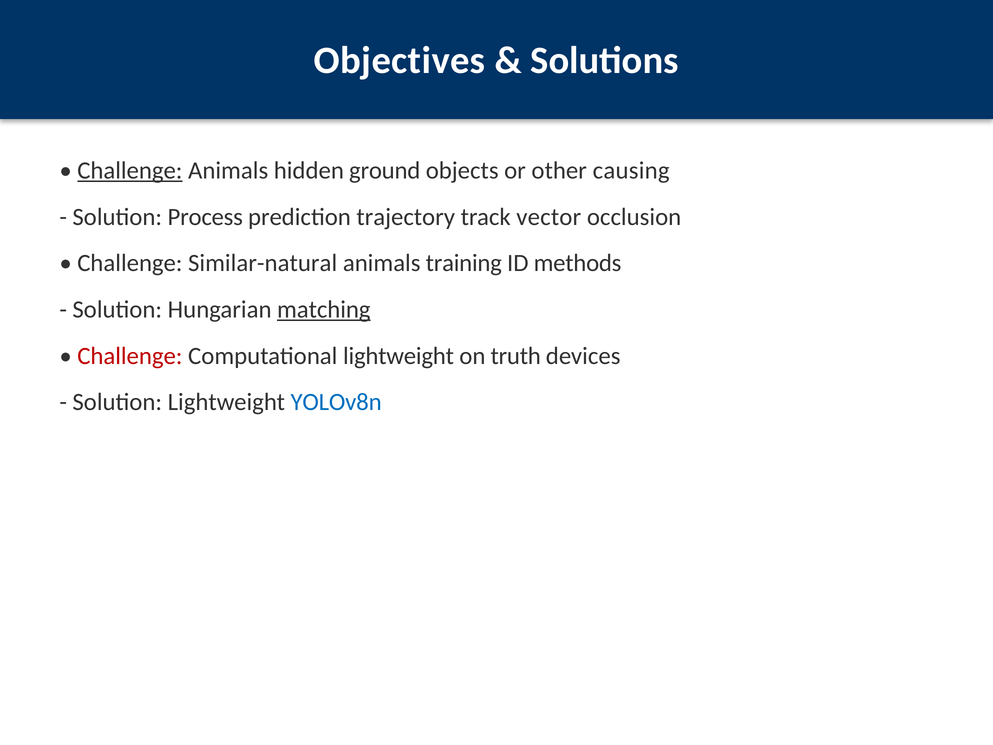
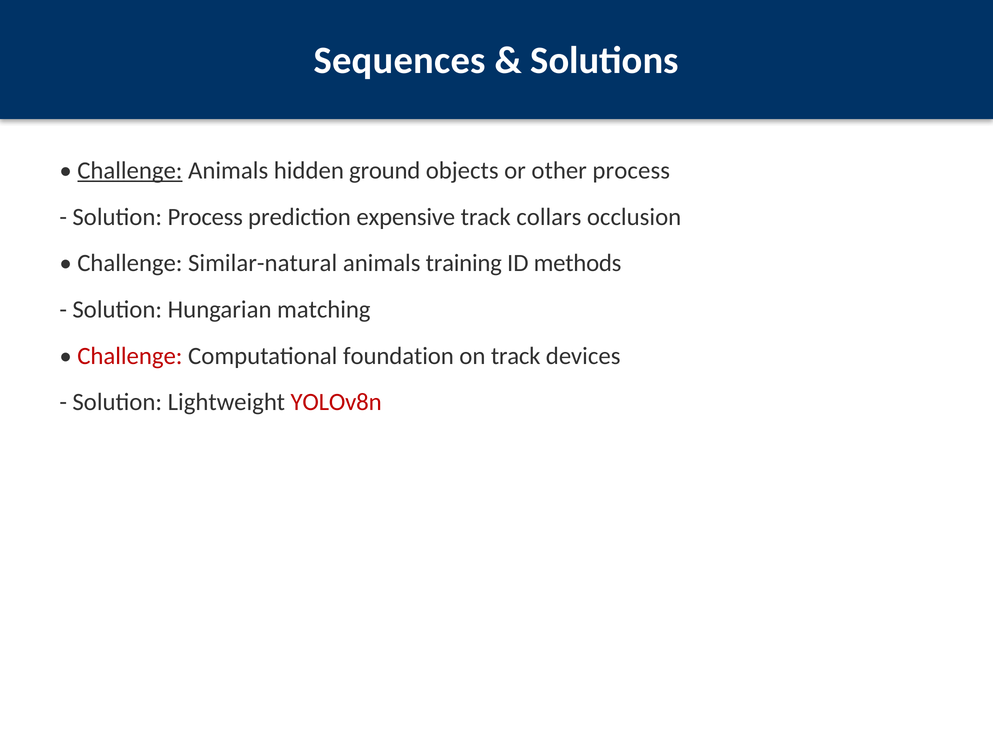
Objectives: Objectives -> Sequences (400, 61)
other causing: causing -> process (631, 170)
trajectory: trajectory -> expensive (406, 217)
vector: vector -> collars (549, 217)
matching underline: present -> none (324, 309)
Computational lightweight: lightweight -> foundation (398, 356)
on truth: truth -> track (516, 356)
YOLOv8n colour: blue -> red (336, 402)
